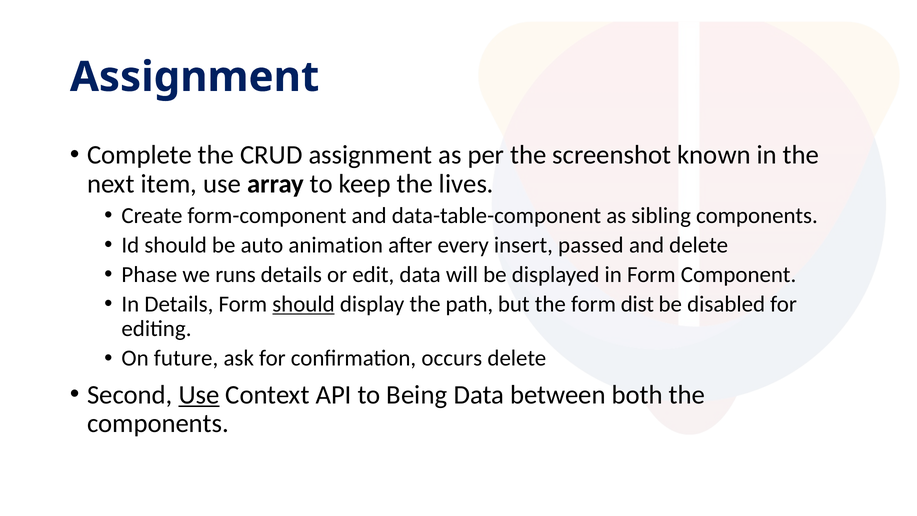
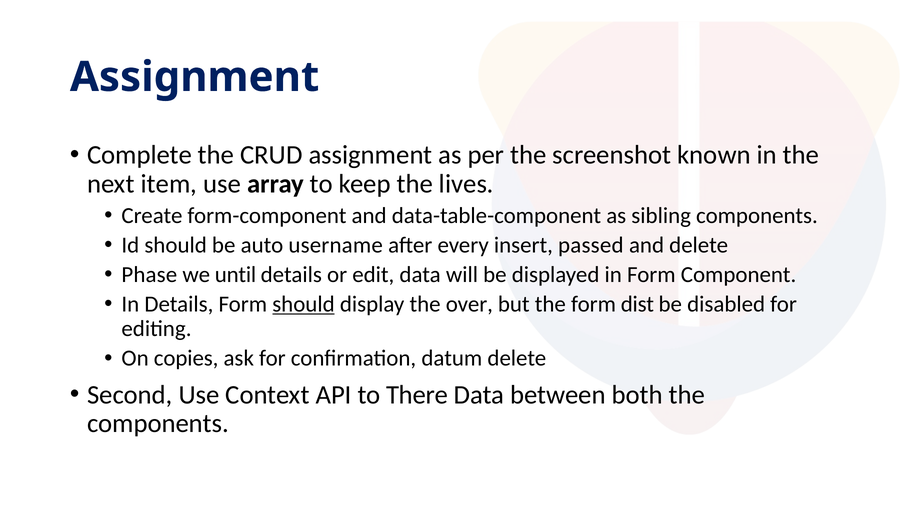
animation: animation -> username (336, 245)
runs: runs -> until (236, 274)
path: path -> over (469, 304)
future: future -> copies (186, 358)
occurs: occurs -> datum (452, 358)
Use underline: present -> none (199, 395)
Being: Being -> There (417, 395)
